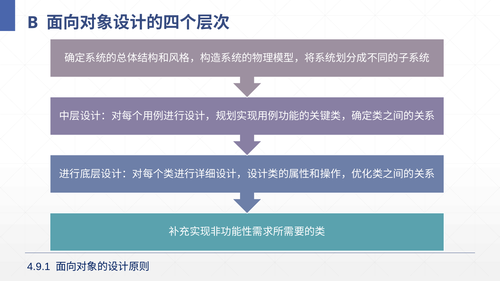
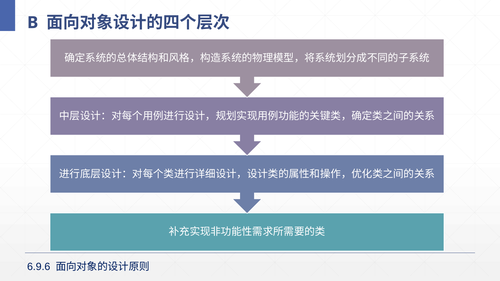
4.9.1: 4.9.1 -> 6.9.6 (39, 267)
